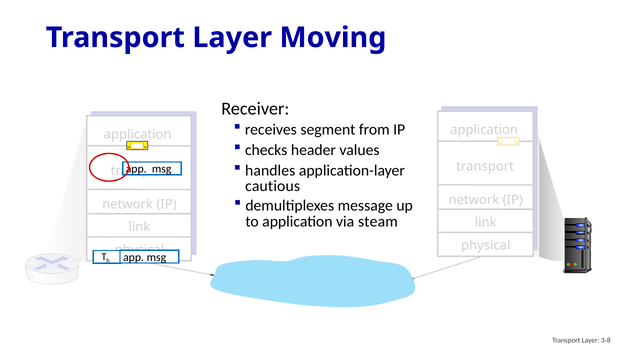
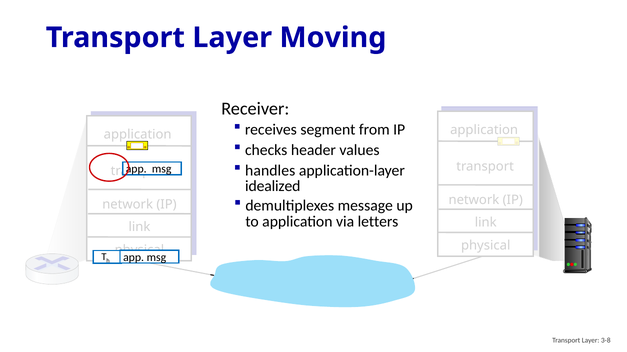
cautious: cautious -> idealized (273, 187)
steam: steam -> letters (378, 222)
